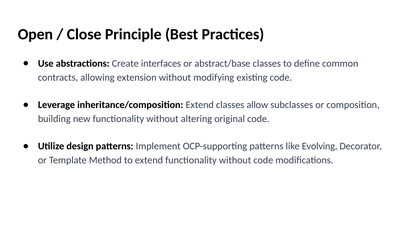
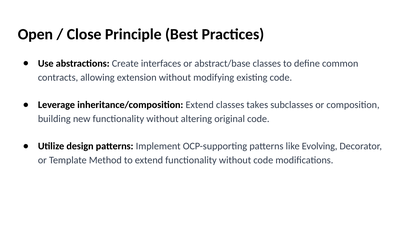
allow: allow -> takes (257, 105)
